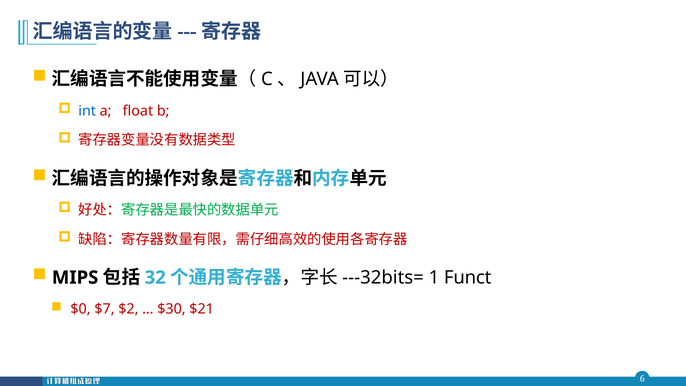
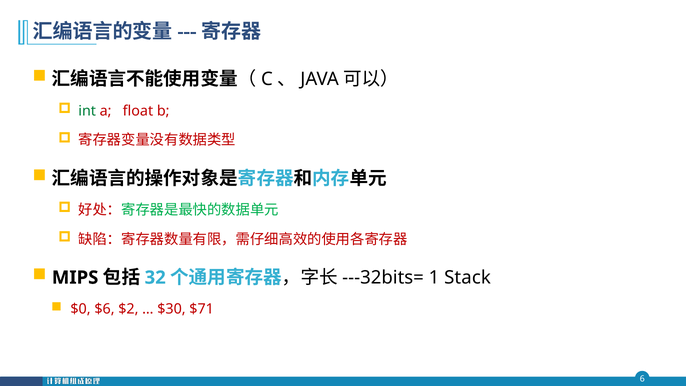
int colour: blue -> green (87, 111)
Funct: Funct -> Stack (468, 278)
$7: $7 -> $6 (105, 309)
$21: $21 -> $71 (202, 309)
